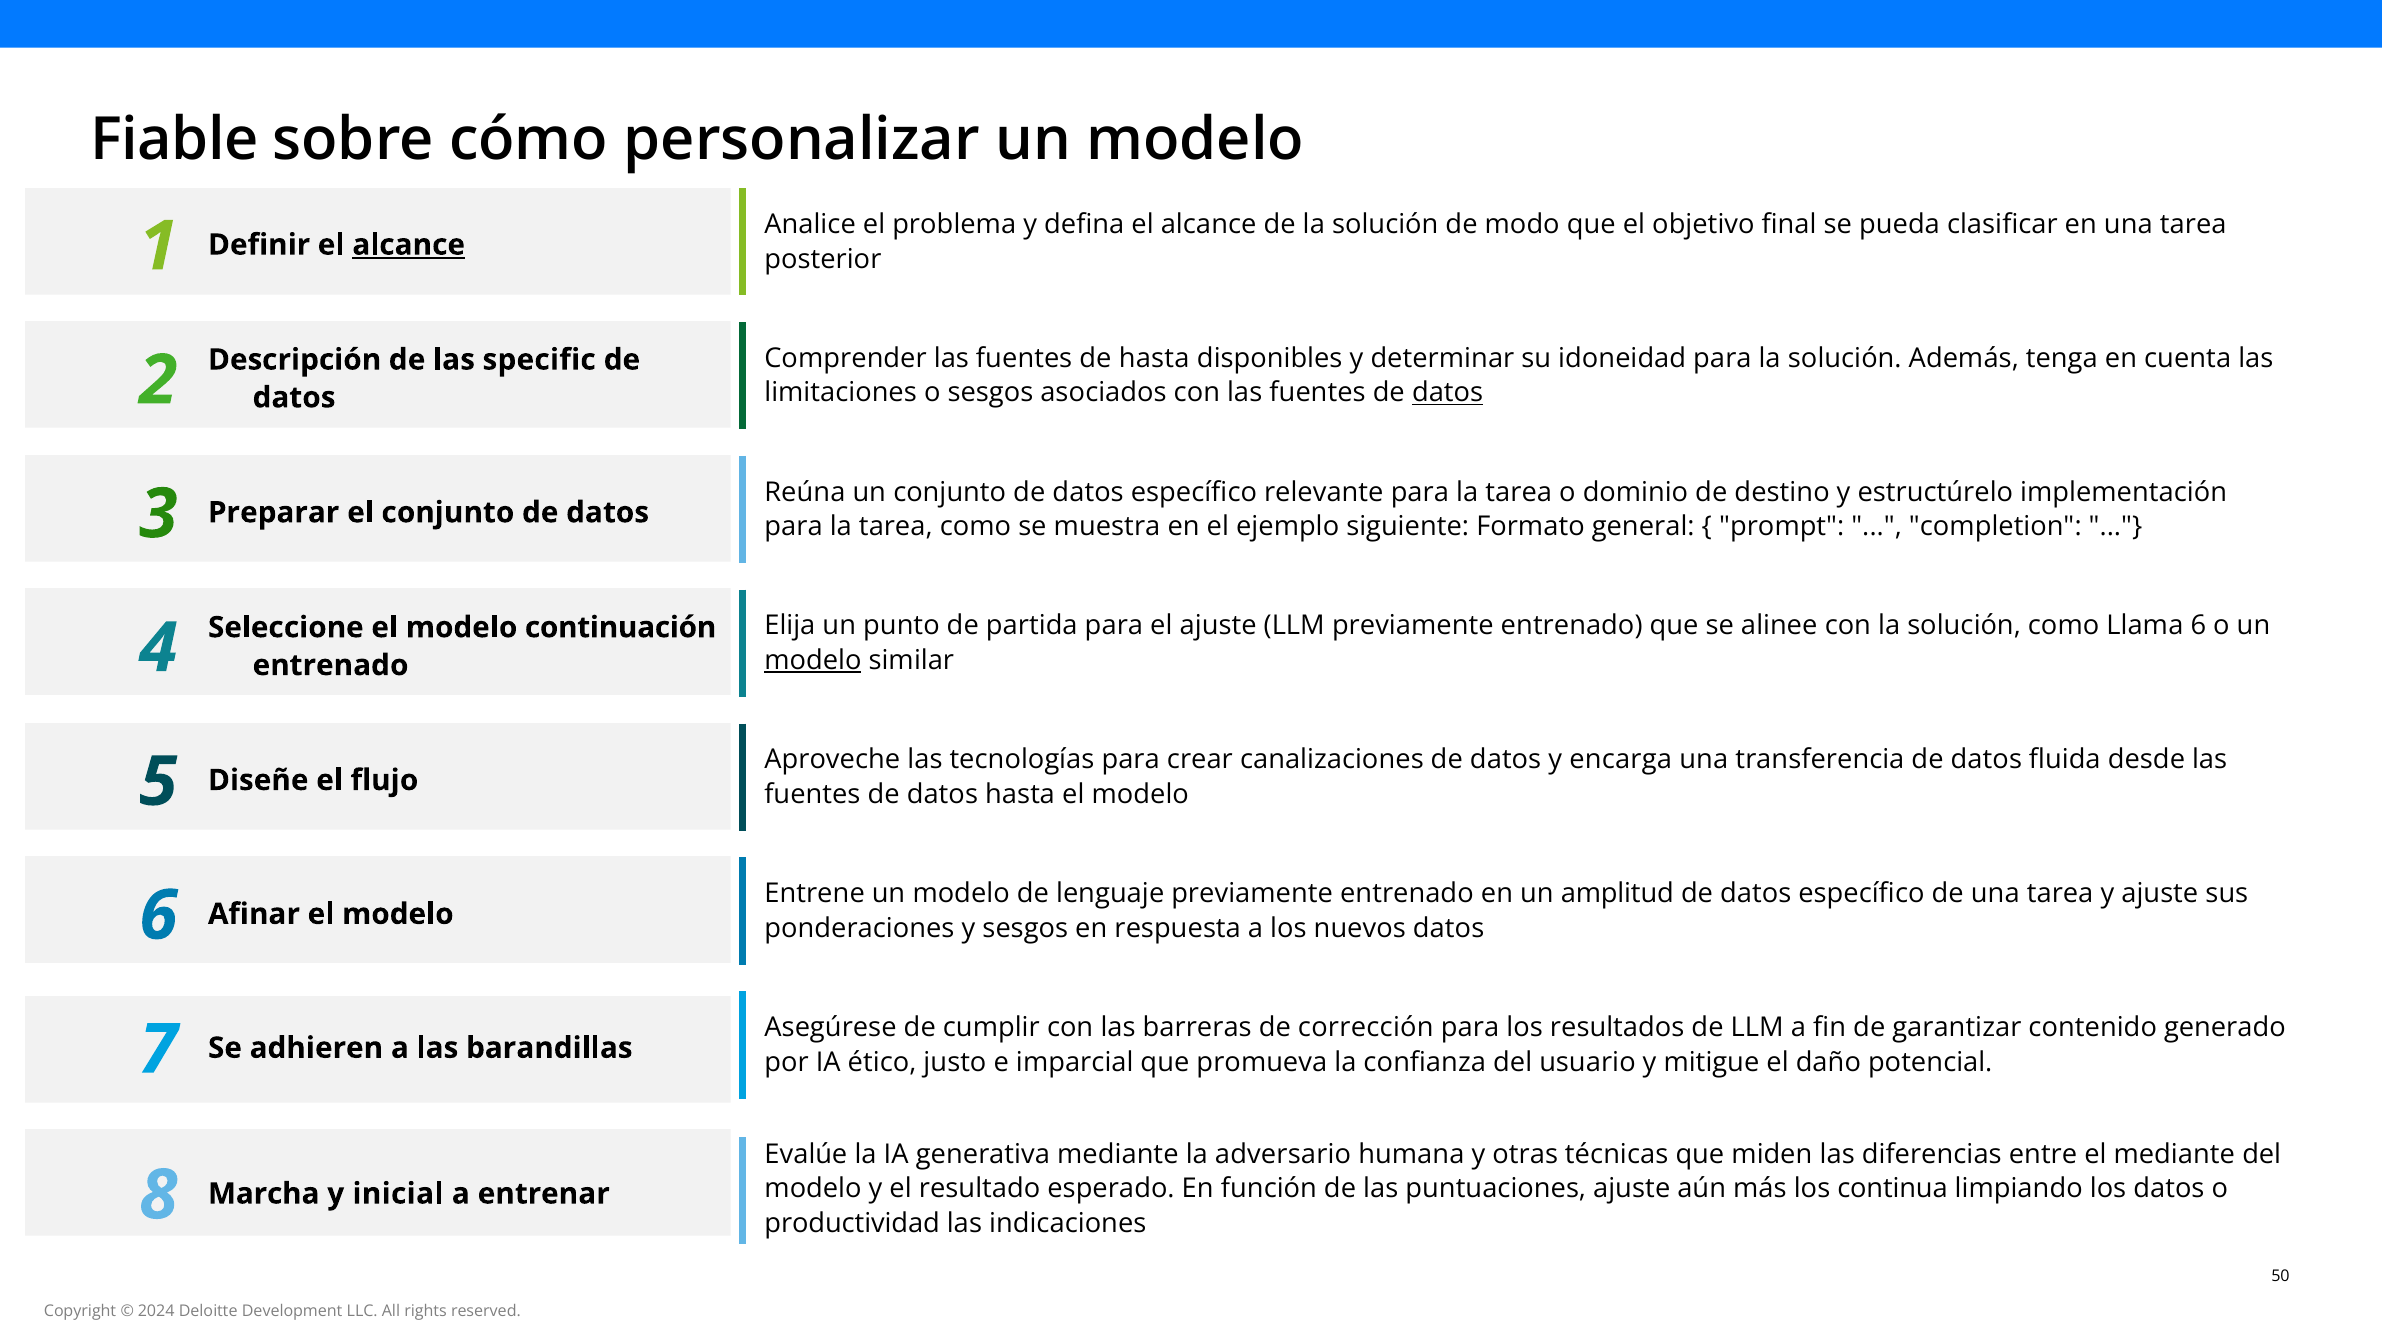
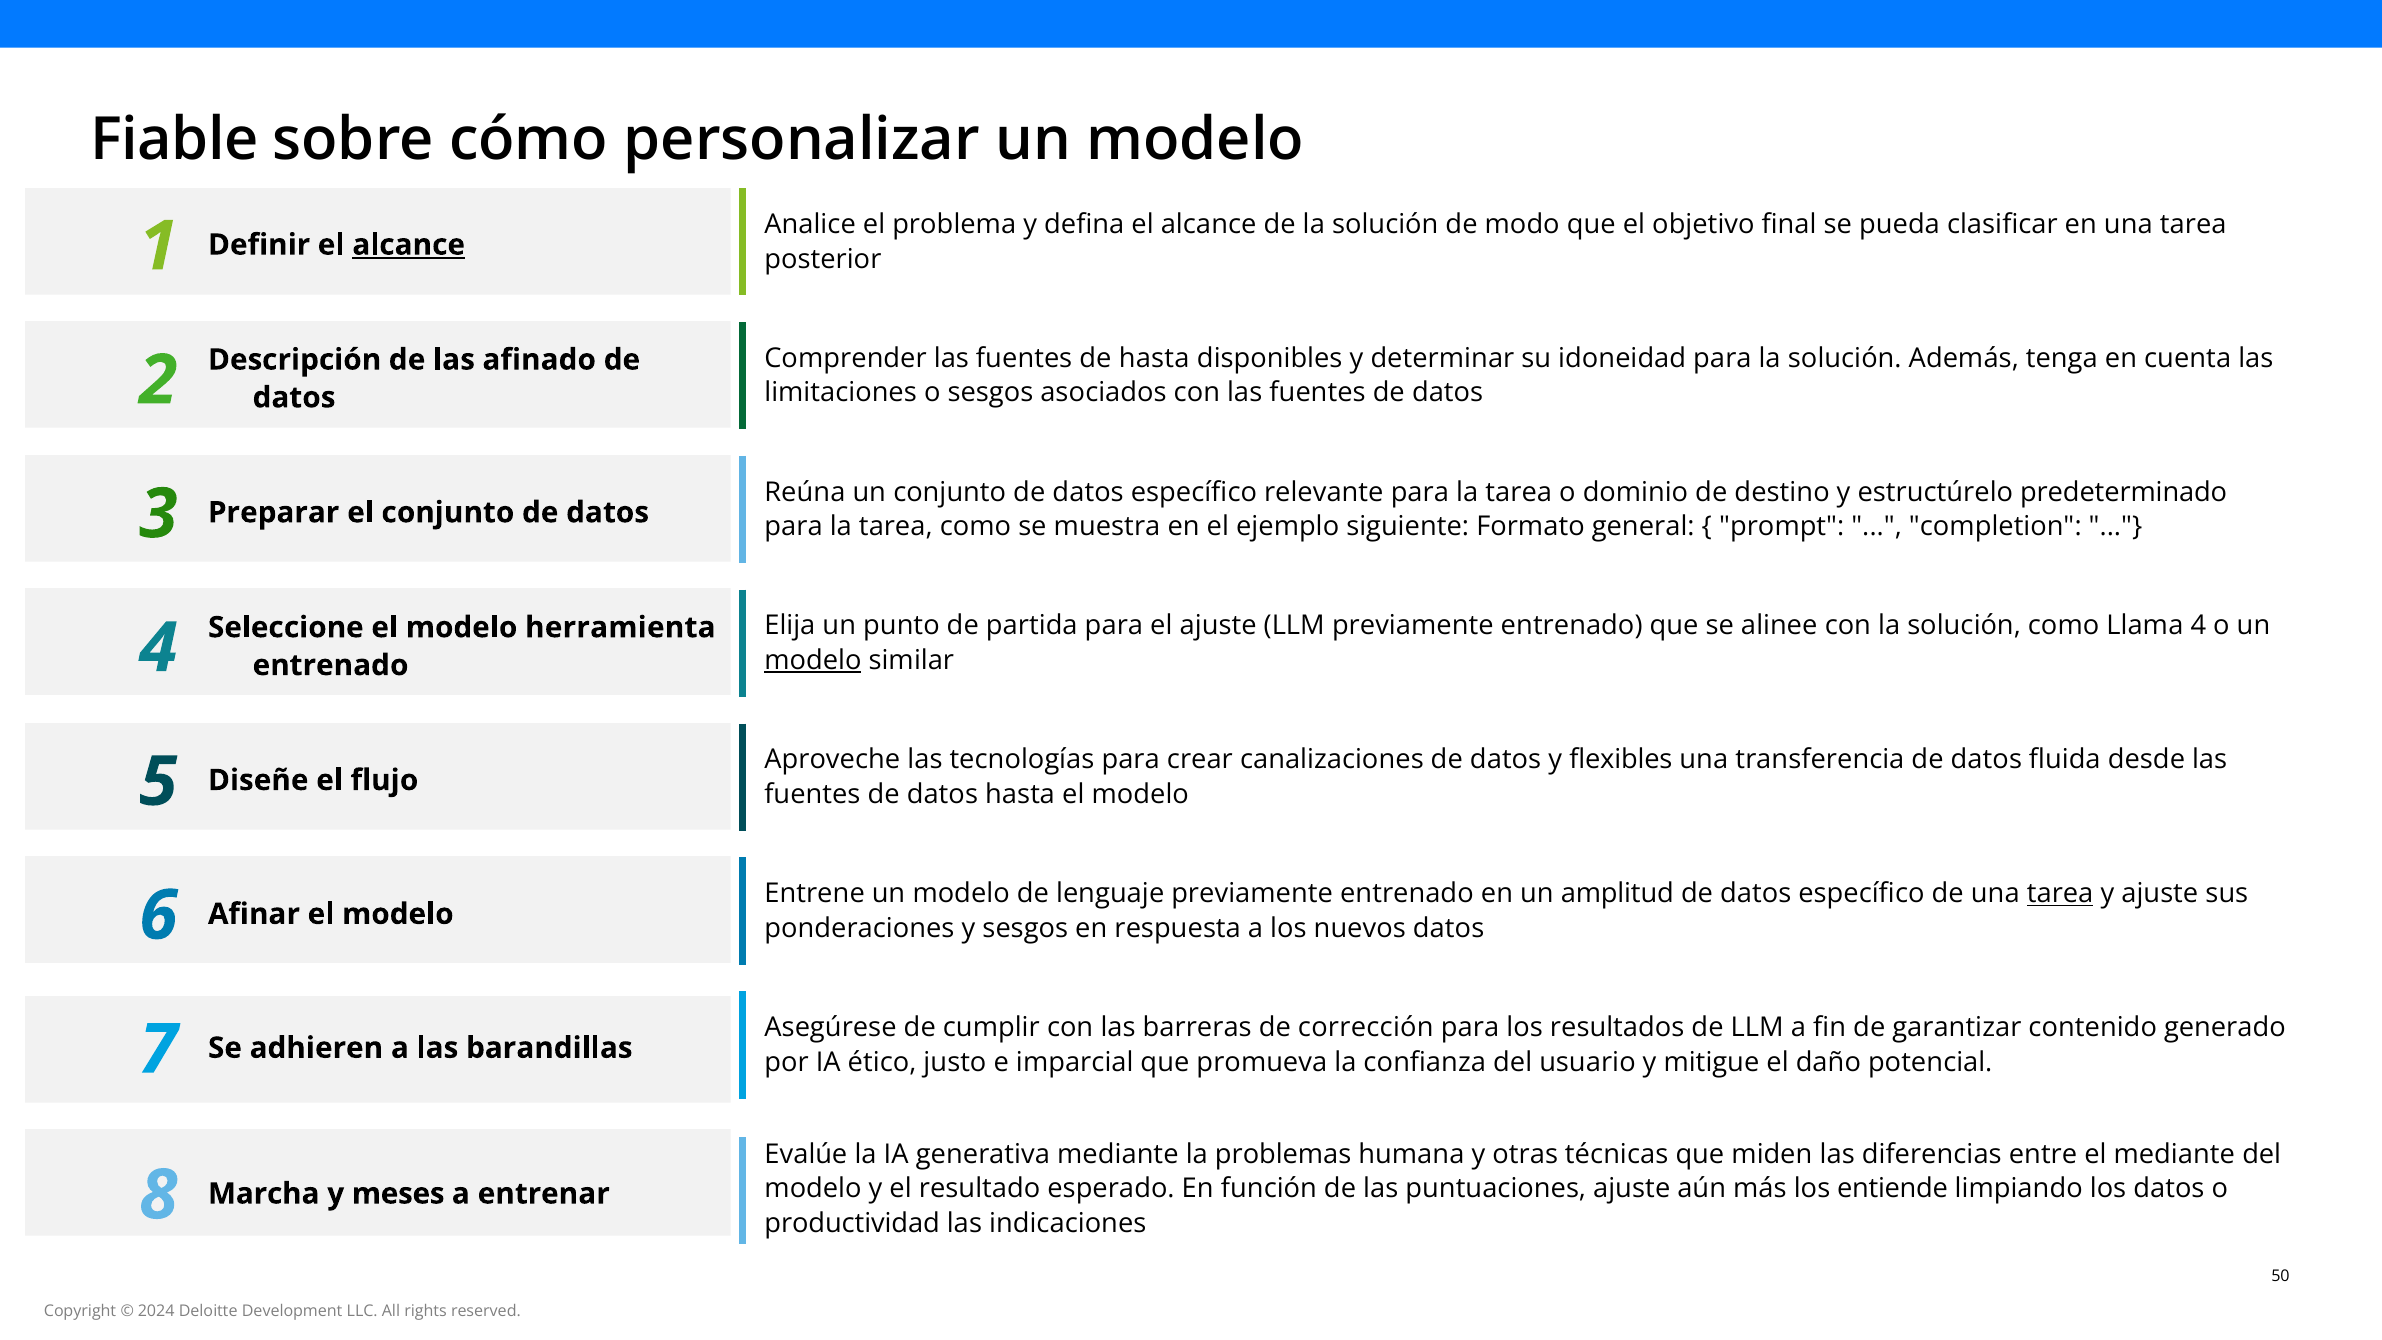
specific: specific -> afinado (539, 360)
datos underline: present -> none (1448, 393)
implementación: implementación -> predeterminado (2124, 492)
Llama 6: 6 -> 4 (2198, 626)
continuación: continuación -> herramienta (620, 627)
encarga: encarga -> flexibles (1621, 760)
tarea underline: none -> present (2060, 894)
adversario: adversario -> problemas (1283, 1154)
inicial: inicial -> meses (398, 1194)
continua: continua -> entiende (1893, 1189)
